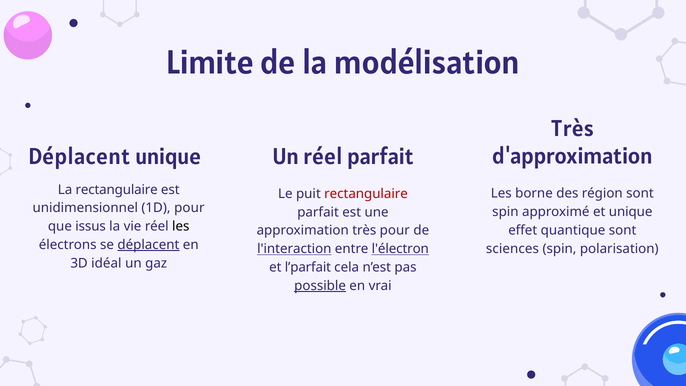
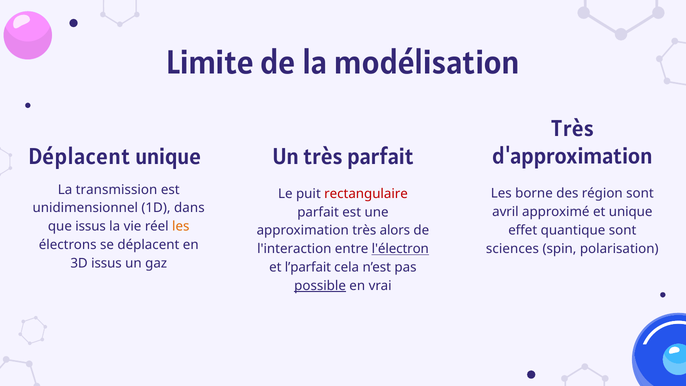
Un réel: réel -> très (323, 157)
La rectangulaire: rectangulaire -> transmission (117, 190)
1D pour: pour -> dans (189, 208)
spin: spin -> avril (505, 212)
les colour: black -> orange (181, 226)
très pour: pour -> alors (395, 231)
déplacent underline: present -> none (148, 245)
l'interaction underline: present -> none (294, 249)
3D idéal: idéal -> issus (106, 263)
